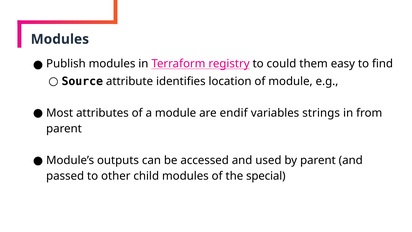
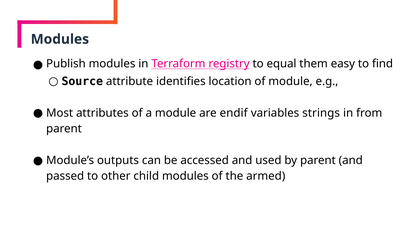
could: could -> equal (282, 64)
special: special -> armed (266, 176)
